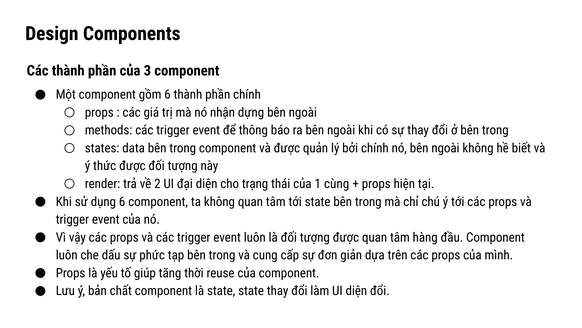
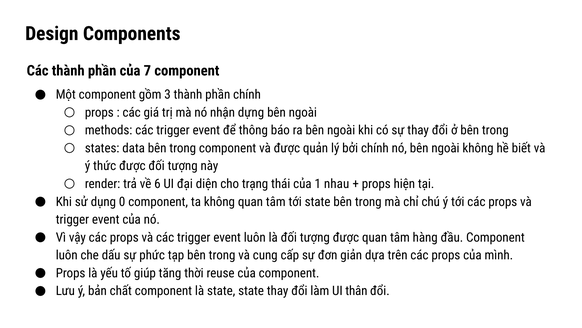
3: 3 -> 7 (147, 71)
gồm 6: 6 -> 3 (167, 94)
2: 2 -> 6 (157, 184)
cùng: cùng -> nhau (337, 184)
dụng 6: 6 -> 0 (122, 201)
UI diện: diện -> thân (356, 291)
